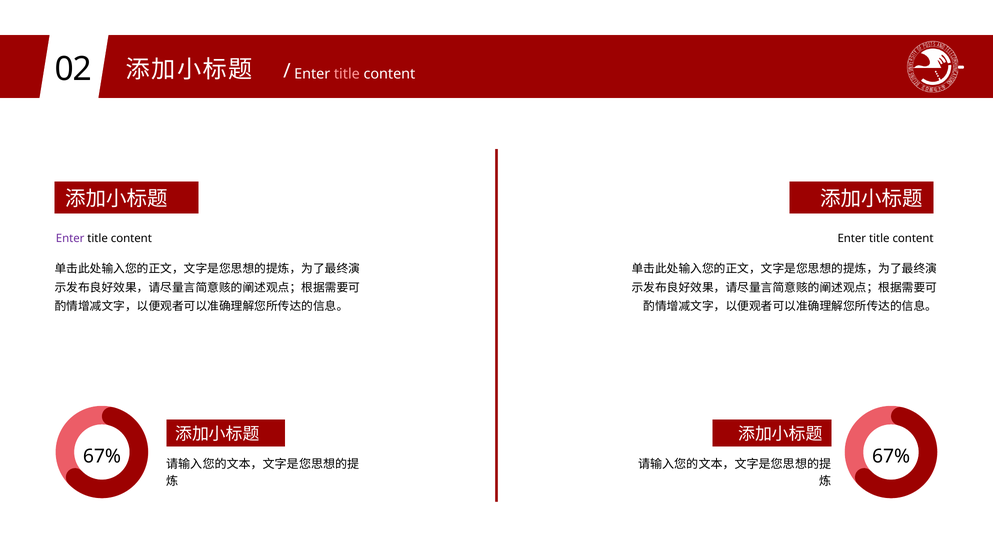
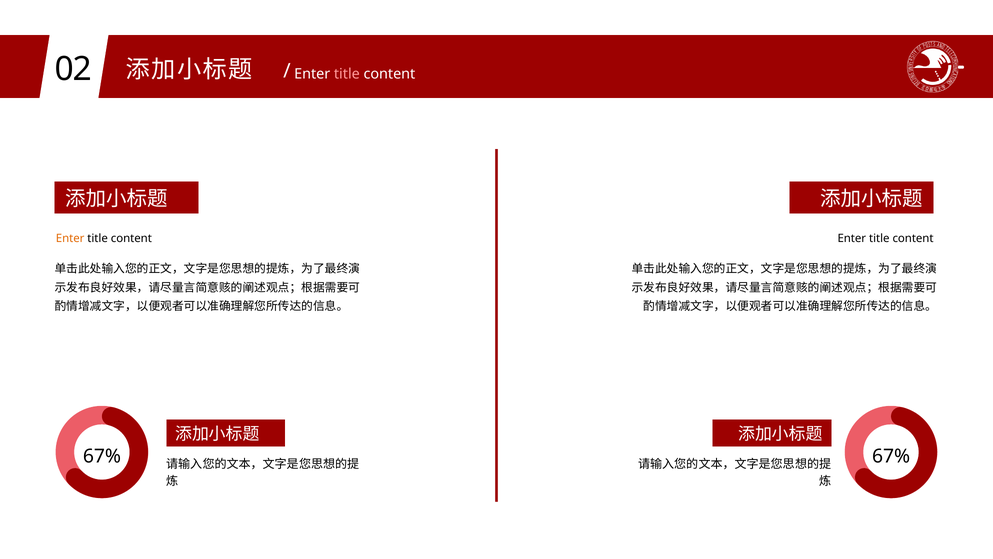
Enter colour: purple -> orange (70, 238)
